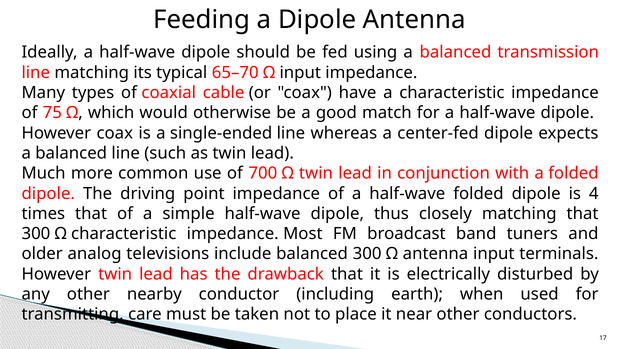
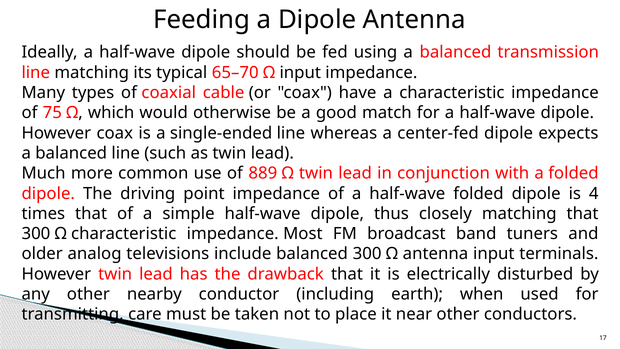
700: 700 -> 889 (263, 173)
